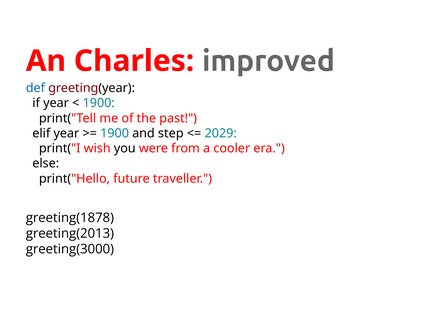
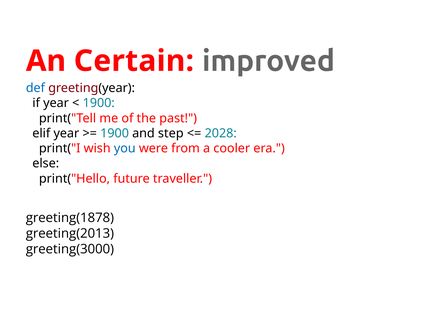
Charles: Charles -> Certain (134, 61)
2029: 2029 -> 2028 (221, 133)
you colour: black -> blue (125, 148)
